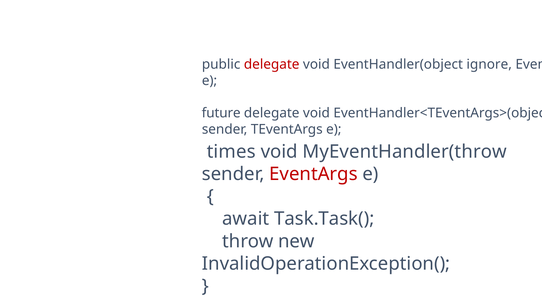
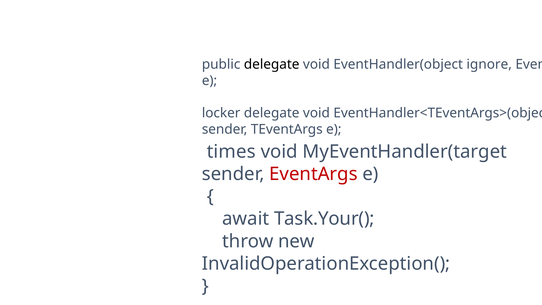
delegate colour: red -> black (272, 64)
future: future -> locker (221, 113)
MyEventHandler(throw: MyEventHandler(throw -> MyEventHandler(target (405, 152)
Task.Task(: Task.Task( -> Task.Your( (324, 219)
